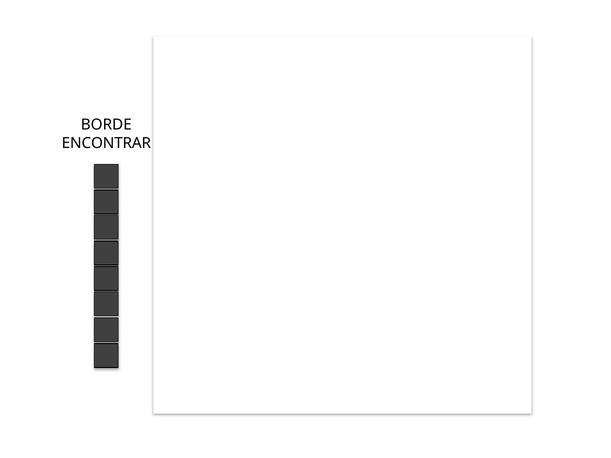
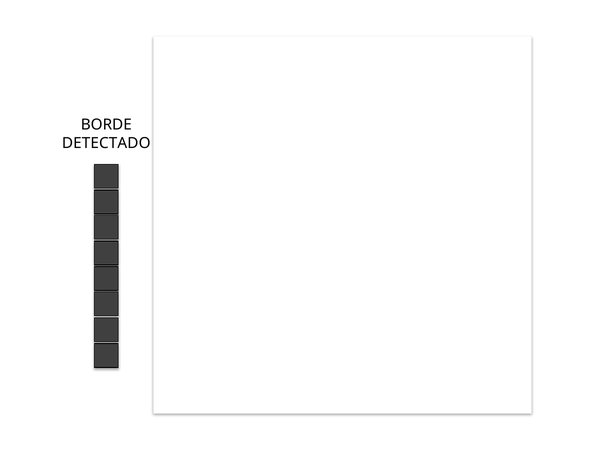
ENCONTRAR: ENCONTRAR -> DETECTADO (106, 143)
